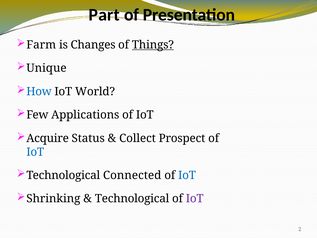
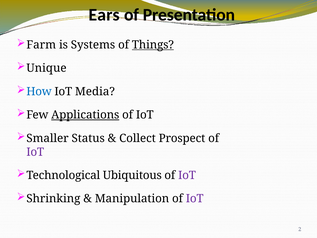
Part: Part -> Ears (104, 15)
Changes: Changes -> Systems (93, 45)
World: World -> Media (95, 91)
Applications underline: none -> present (85, 115)
Acquire: Acquire -> Smaller (48, 138)
IoT colour: blue -> purple (35, 152)
Connected: Connected -> Ubiquitous (132, 175)
IoT colour: blue -> purple (187, 175)
Technological: Technological -> Manipulation (132, 199)
